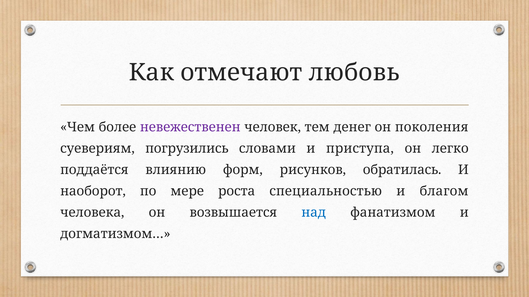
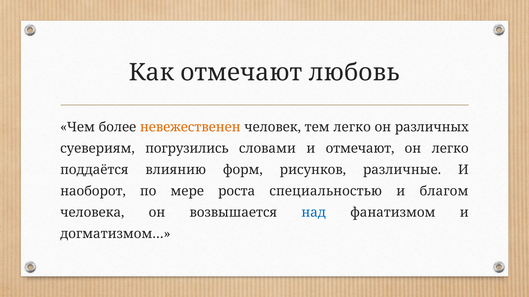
невежественен colour: purple -> orange (190, 127)
тем денег: денег -> легко (352, 127)
поколения: поколения -> различных (432, 127)
и приступа: приступа -> отмечают (360, 149)
обратилась: обратилась -> различные (402, 170)
